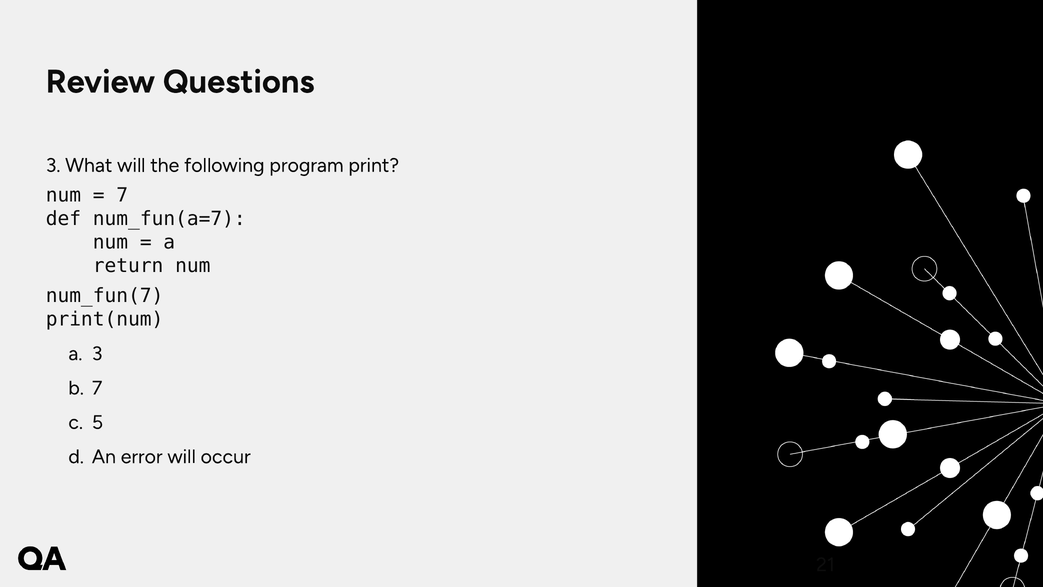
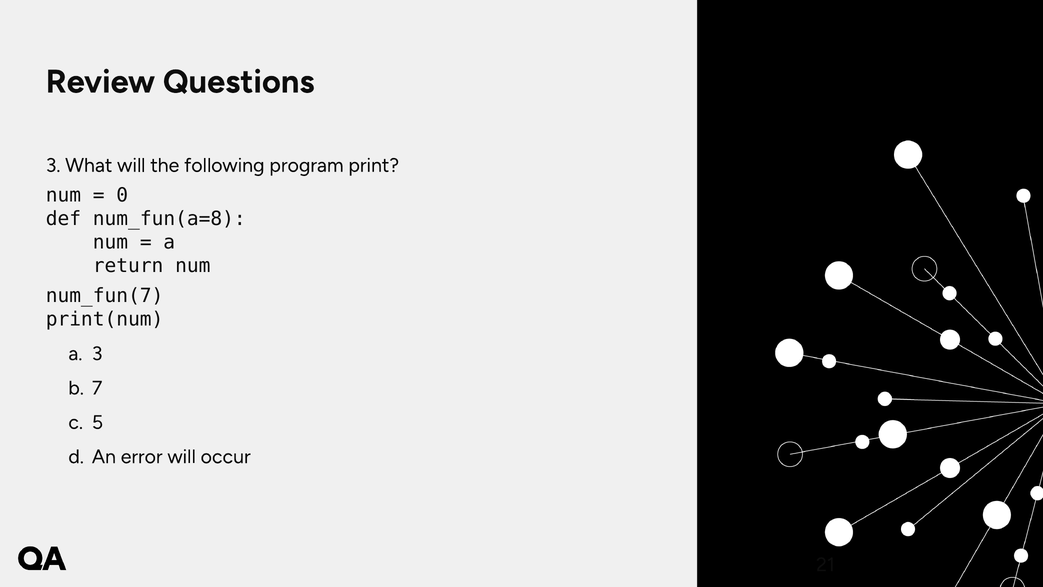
7: 7 -> 0 (122, 195)
num_fun(a=7: num_fun(a=7 -> num_fun(a=8 (169, 219)
